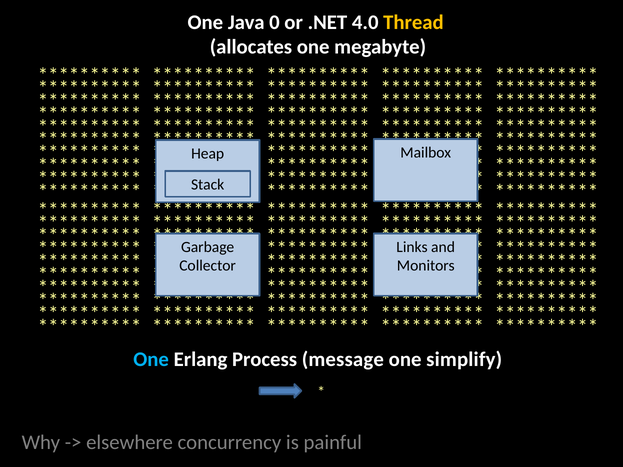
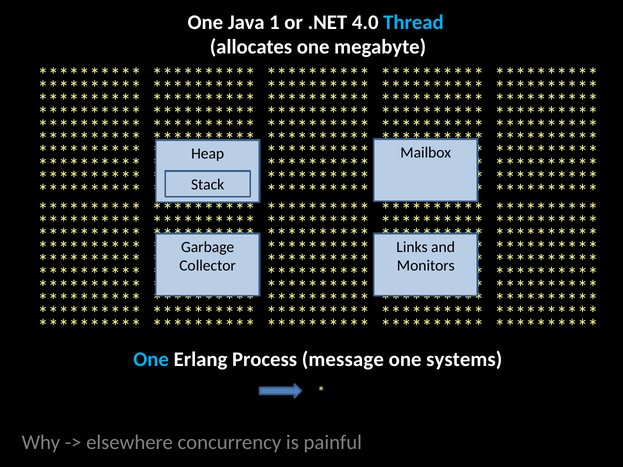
0: 0 -> 1 (274, 22)
Thread colour: yellow -> light blue (413, 22)
simplify: simplify -> systems (464, 360)
